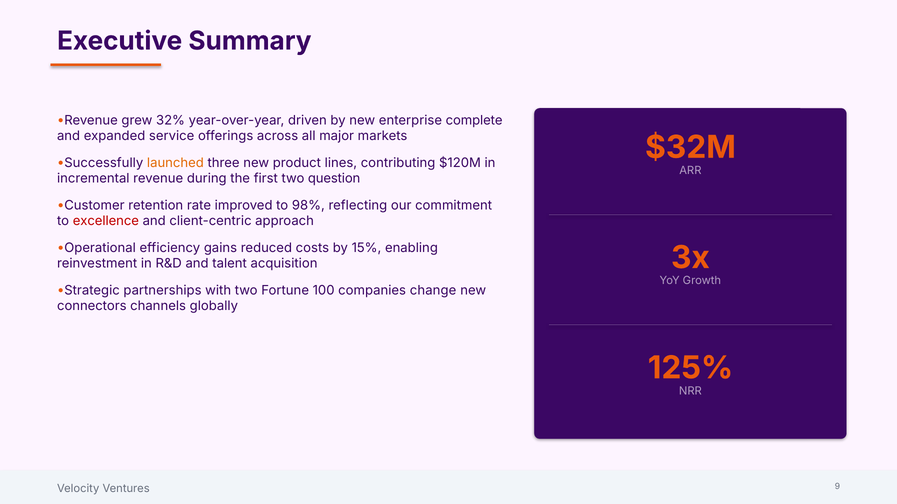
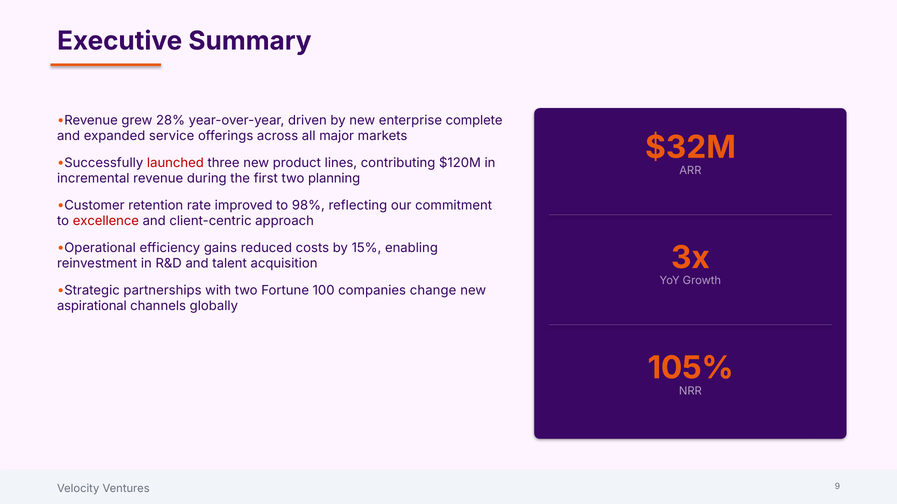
32%: 32% -> 28% (171, 120)
launched colour: orange -> red (175, 163)
question: question -> planning (334, 179)
connectors: connectors -> aspirational (92, 306)
125%: 125% -> 105% (691, 368)
